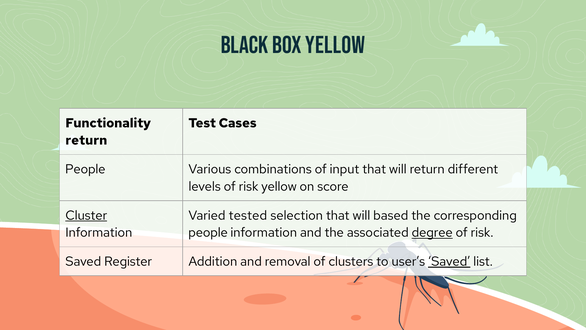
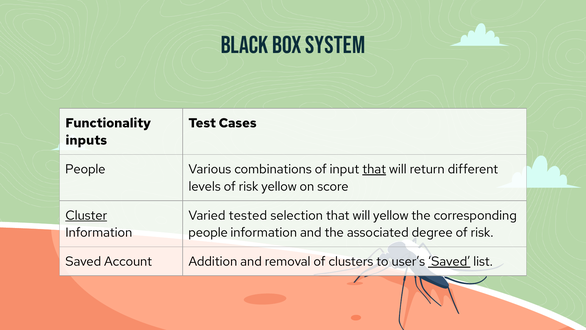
BOX YELLOW: YELLOW -> SYSTEM (335, 45)
return: return -> inputs (86, 140)
that underline: none -> present (374, 169)
will based: based -> yellow (391, 215)
degree underline: present -> none (432, 232)
Register: Register -> Account (128, 261)
